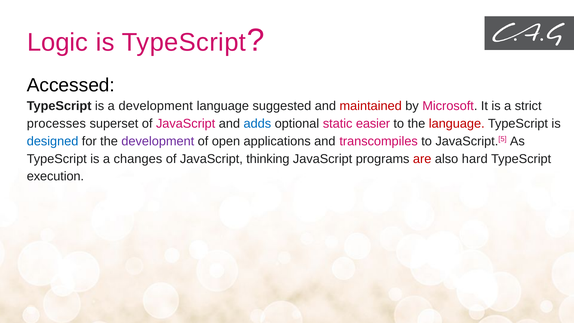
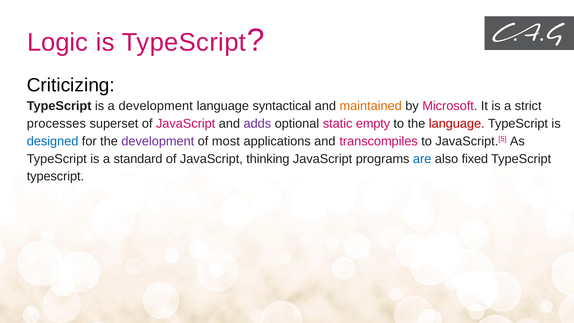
Accessed: Accessed -> Criticizing (71, 85)
suggested: suggested -> syntactical (282, 106)
maintained colour: red -> orange (371, 106)
adds colour: blue -> purple (257, 124)
easier: easier -> empty (373, 124)
open: open -> most (226, 141)
changes: changes -> standard (138, 159)
are colour: red -> blue (422, 159)
hard: hard -> fixed (475, 159)
execution: execution -> typescript (55, 176)
